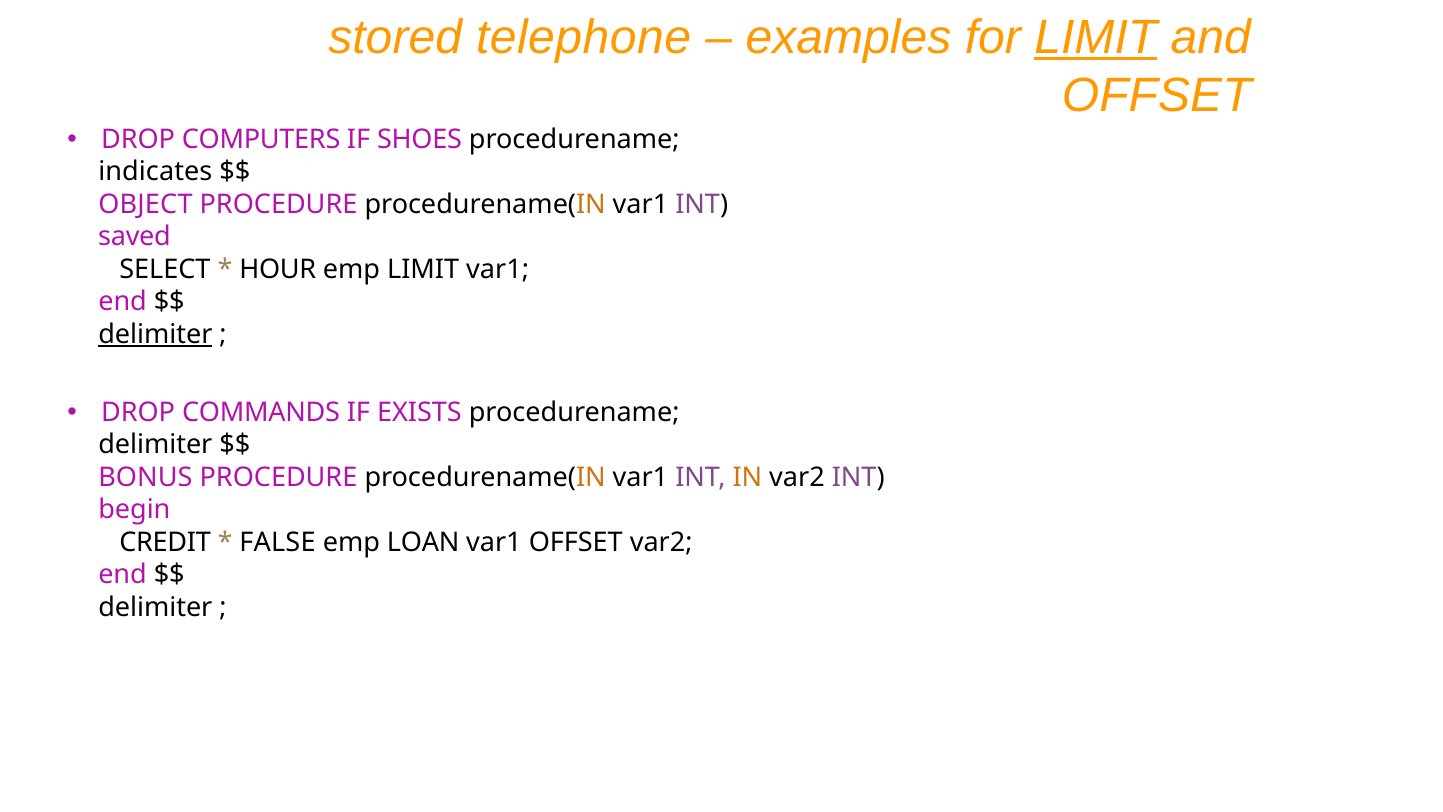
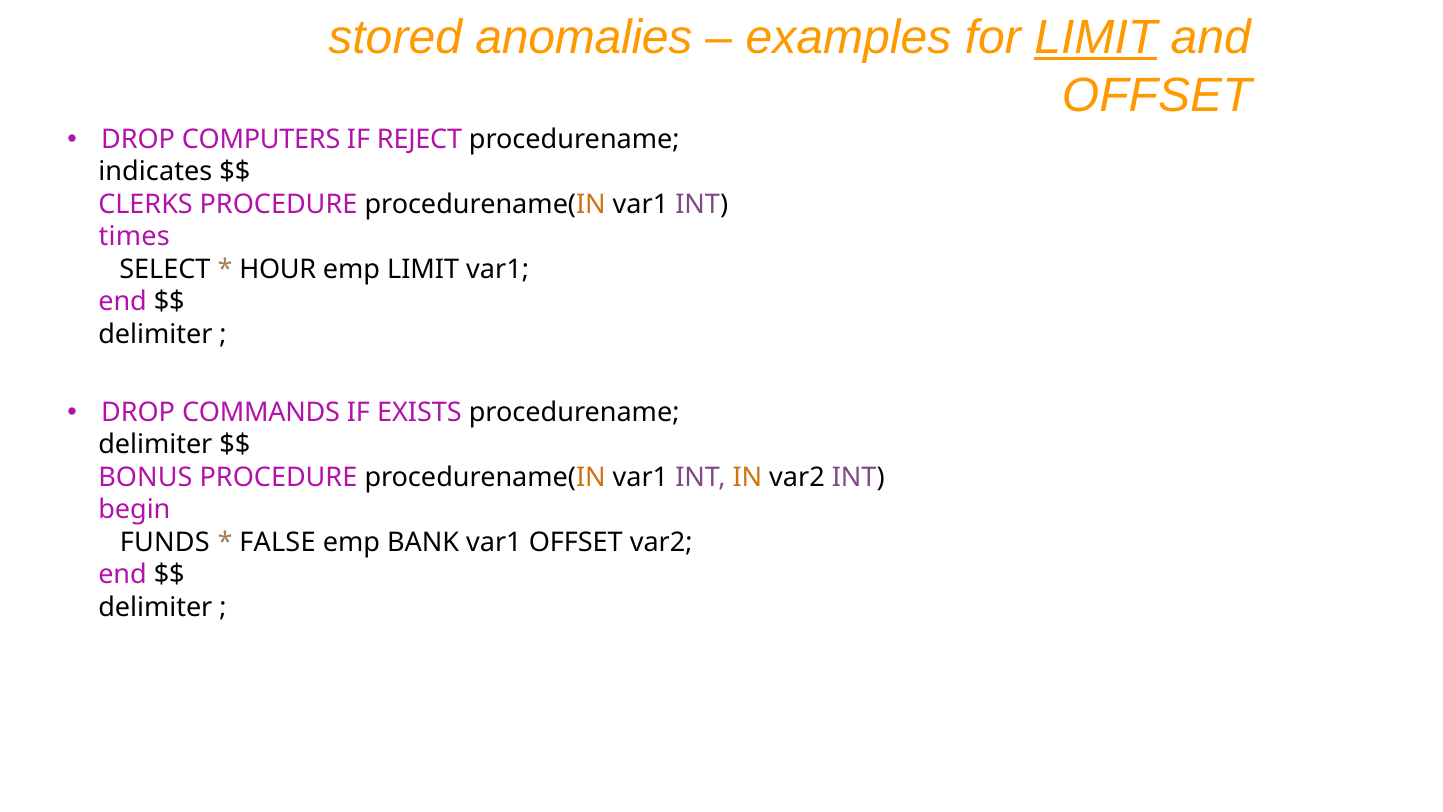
telephone: telephone -> anomalies (584, 38)
SHOES: SHOES -> REJECT (420, 139)
OBJECT: OBJECT -> CLERKS (146, 204)
saved: saved -> times (134, 237)
delimiter underline: present -> none (155, 334)
CREDIT: CREDIT -> FUNDS (165, 542)
LOAN: LOAN -> BANK (423, 542)
